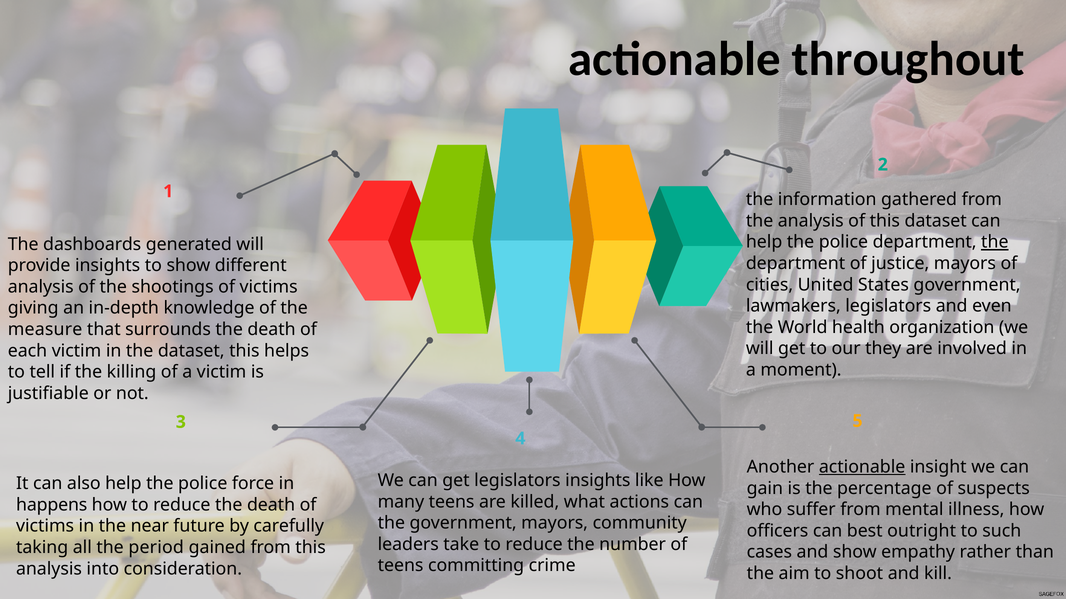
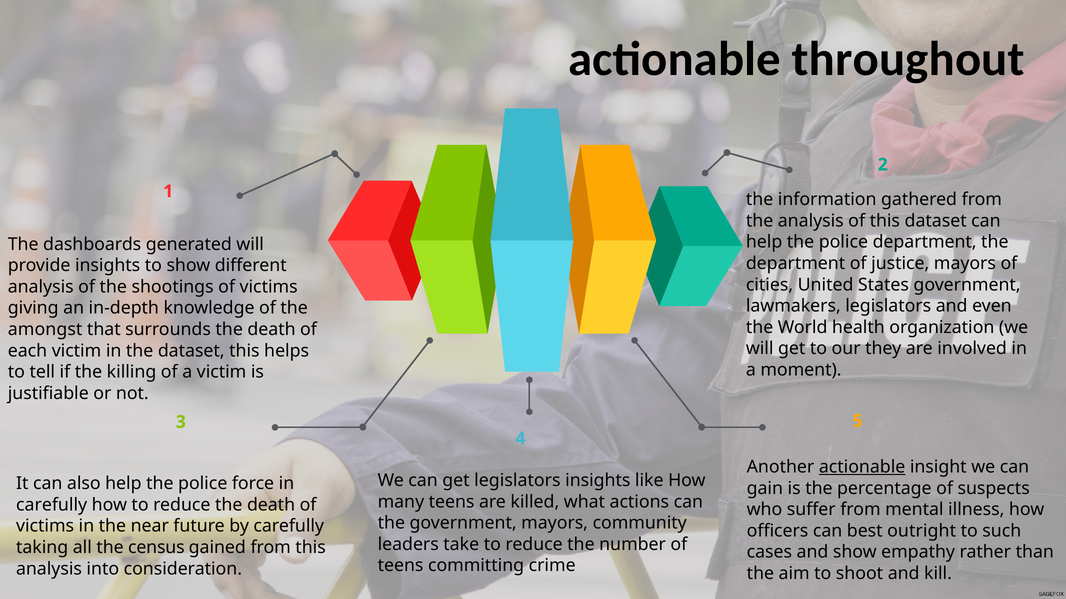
the underline: present -> none (995, 242)
measure: measure -> amongst (45, 330)
happens: happens -> carefully (52, 505)
period: period -> census (156, 548)
